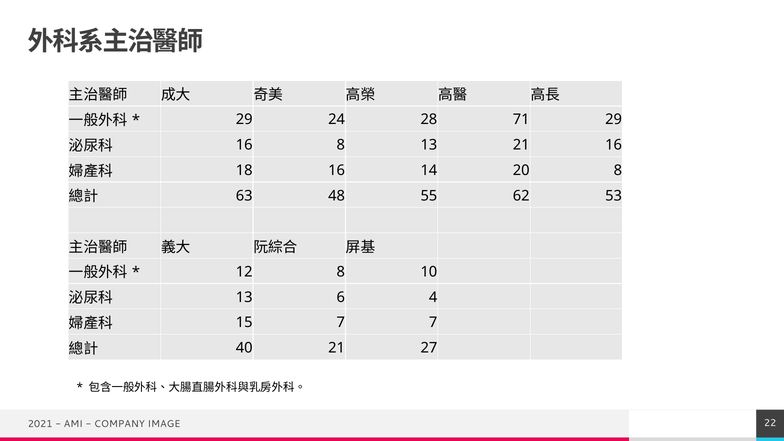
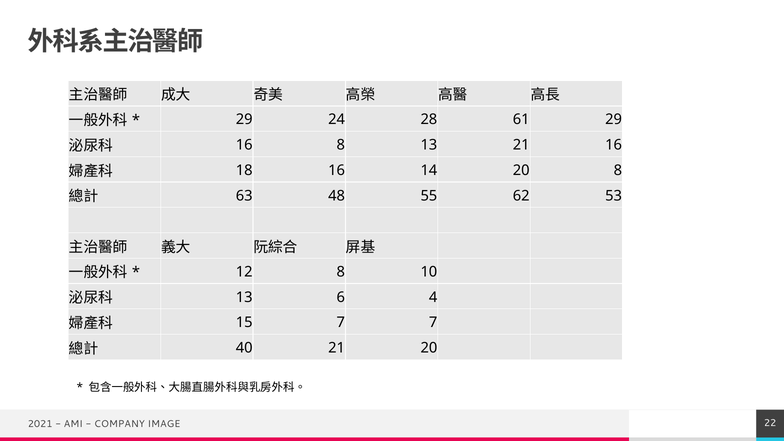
71: 71 -> 61 (521, 120)
21 27: 27 -> 20 (429, 348)
